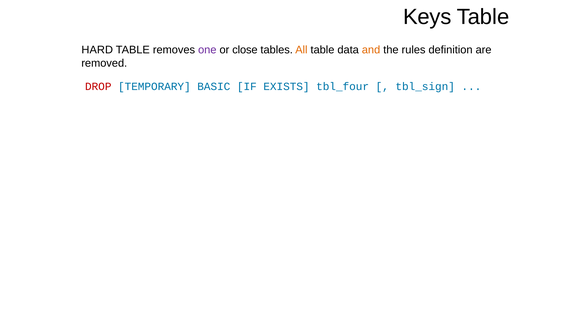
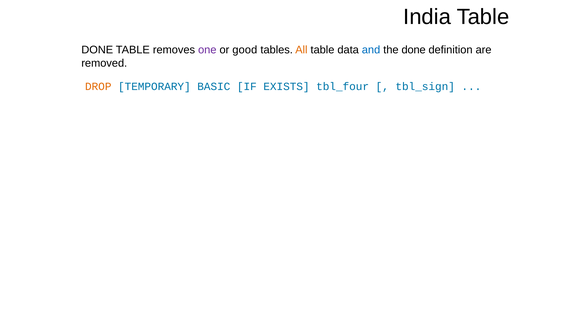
Keys: Keys -> India (427, 17)
HARD: HARD -> DONE (97, 50)
close: close -> good (245, 50)
and colour: orange -> blue (371, 50)
the rules: rules -> done (414, 50)
DROP colour: red -> orange (98, 87)
